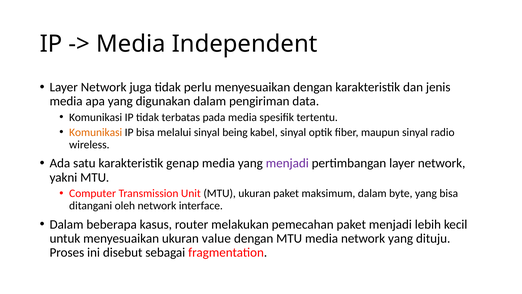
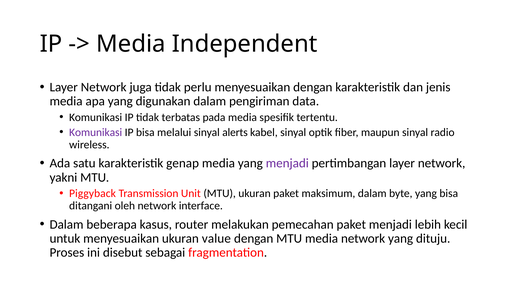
Komunikasi colour: orange -> purple (96, 132)
being: being -> alerts (235, 132)
Computer: Computer -> Piggyback (93, 193)
